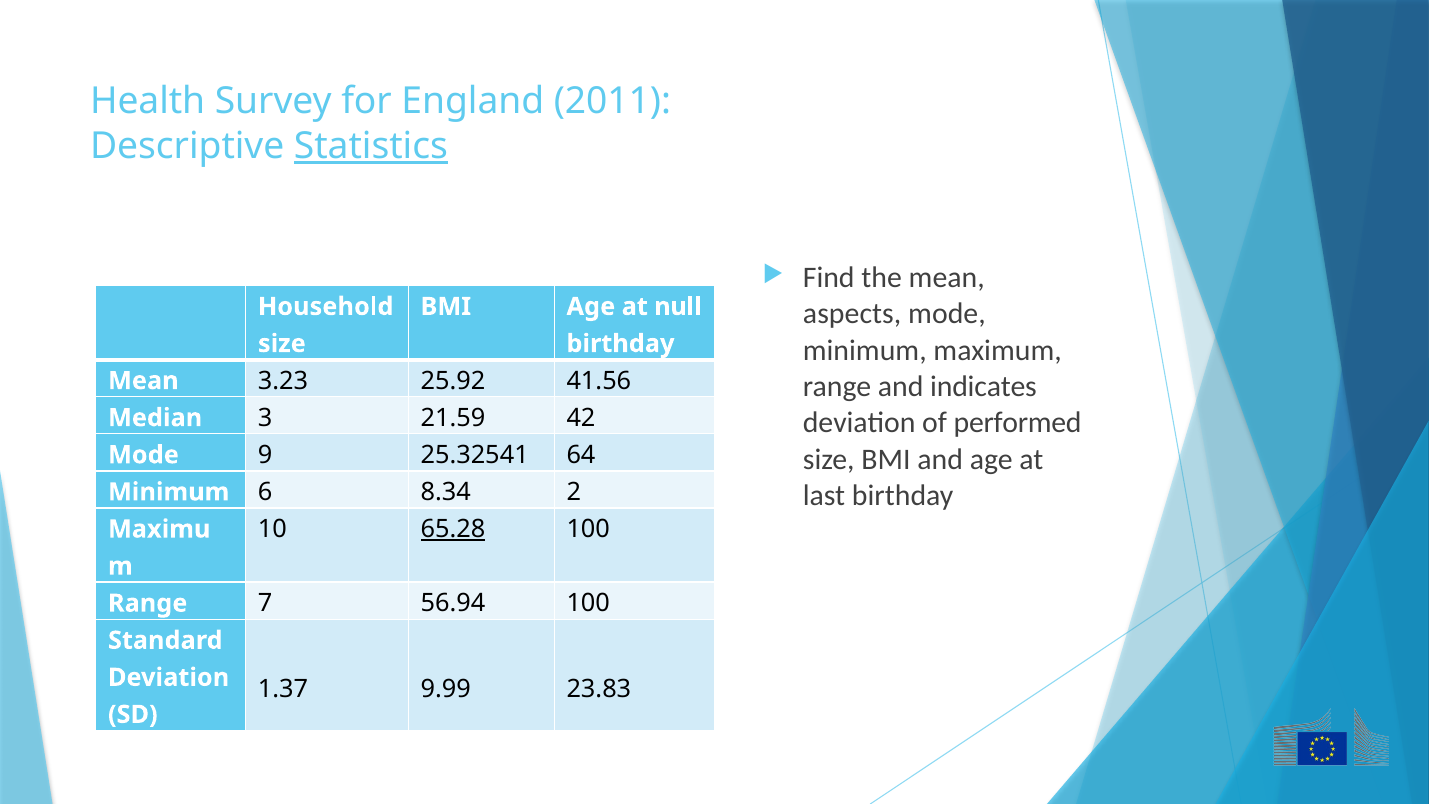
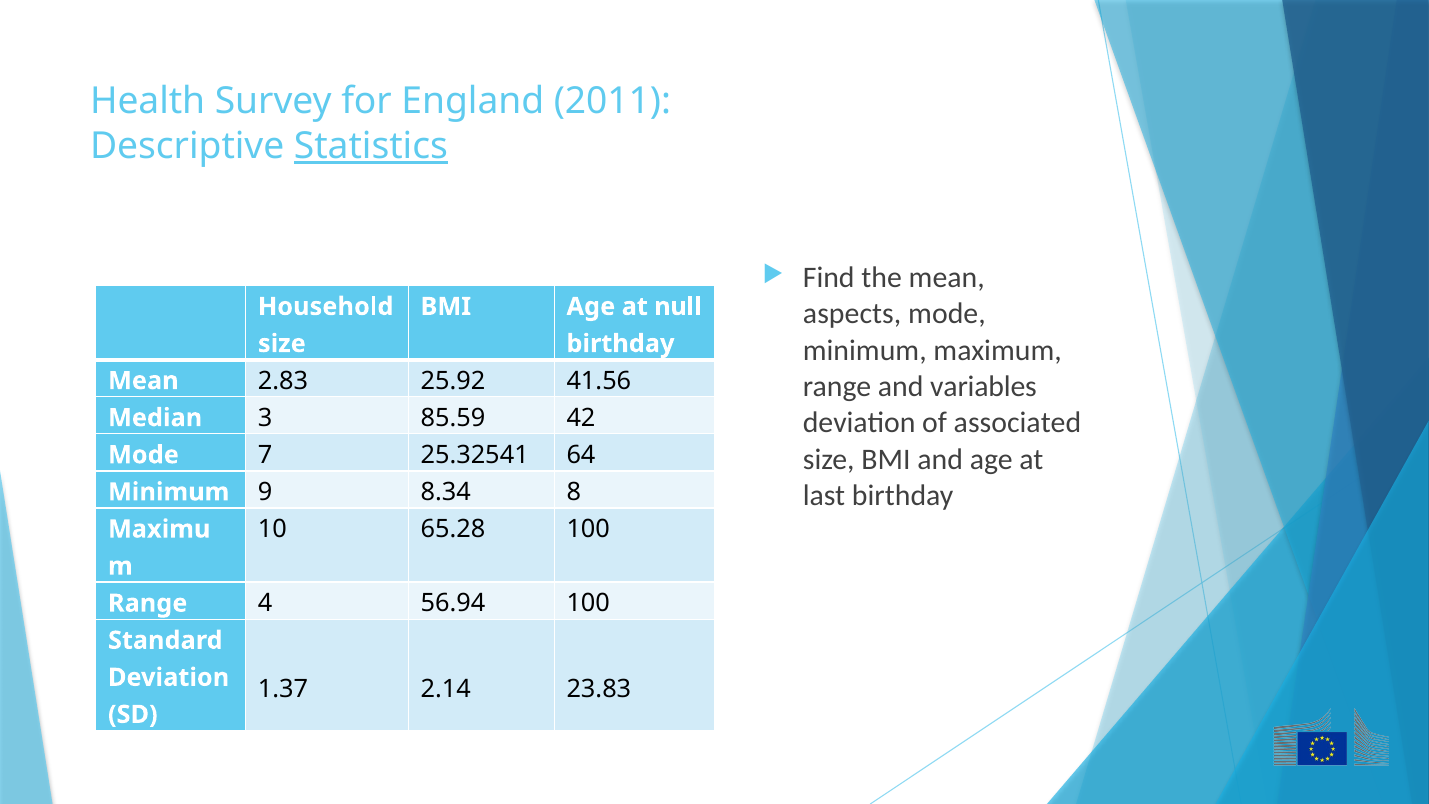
indicates: indicates -> variables (984, 387)
3.23: 3.23 -> 2.83 (283, 381)
performed: performed -> associated (1017, 423)
21.59: 21.59 -> 85.59 (453, 418)
9: 9 -> 7 (265, 455)
6: 6 -> 9 (265, 492)
2: 2 -> 8 (574, 492)
65.28 underline: present -> none (453, 529)
7: 7 -> 4 (265, 603)
9.99: 9.99 -> 2.14 (446, 689)
